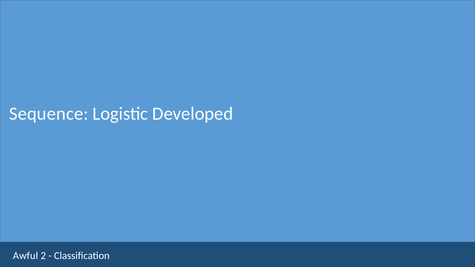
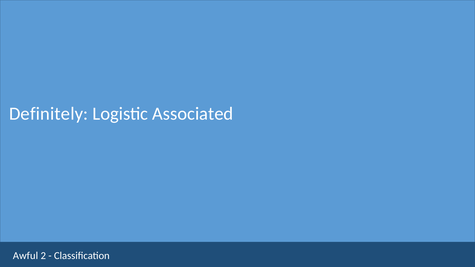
Sequence: Sequence -> Definitely (49, 114)
Developed: Developed -> Associated (193, 114)
